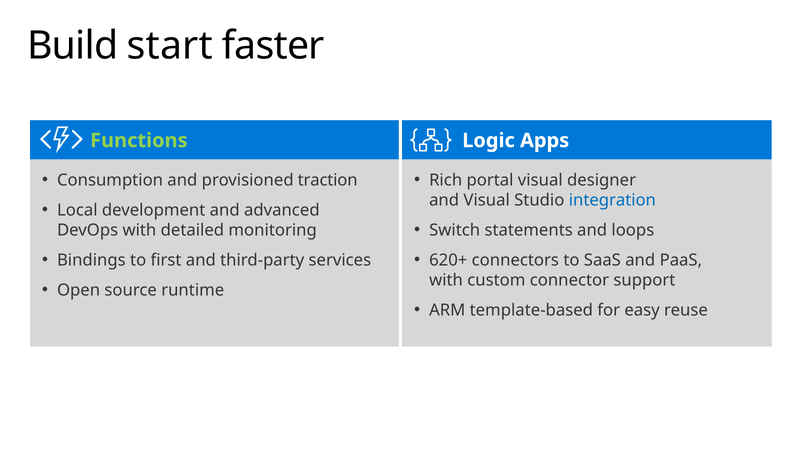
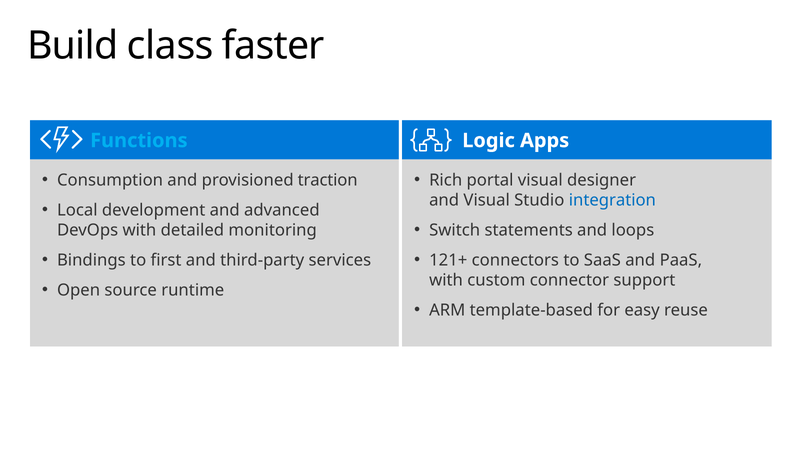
start: start -> class (170, 46)
Functions colour: light green -> light blue (139, 140)
620+: 620+ -> 121+ (448, 260)
